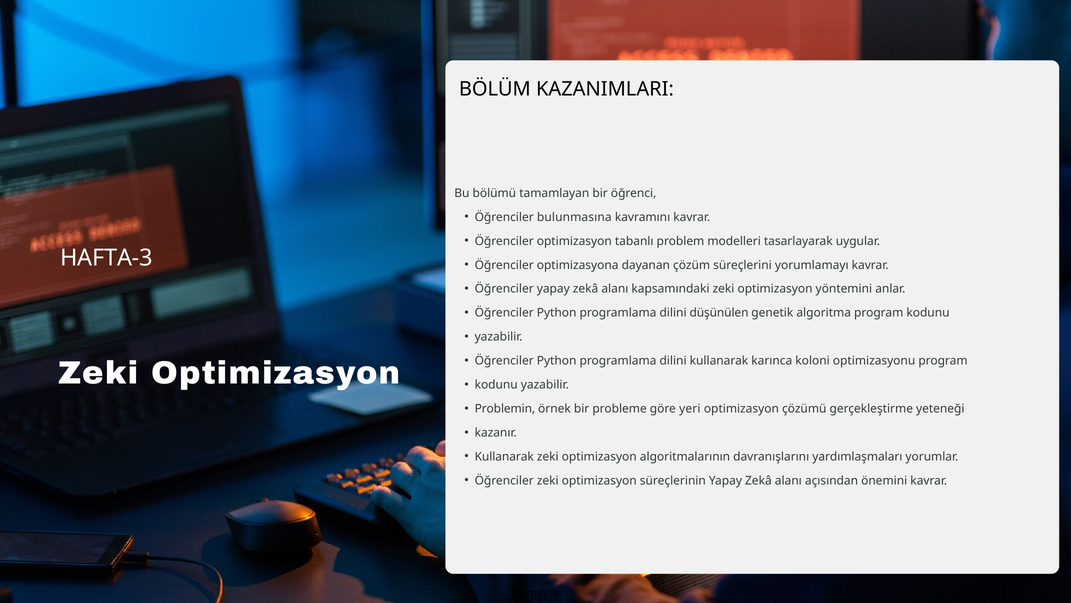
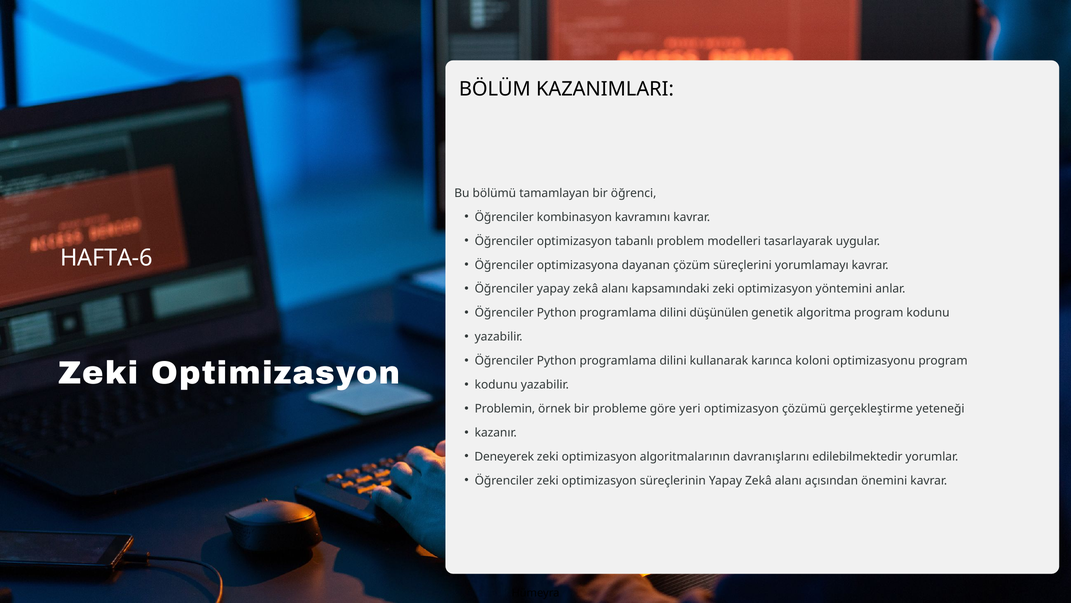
bulunmasına: bulunmasına -> kombinasyon (574, 217)
HAFTA-3: HAFTA-3 -> HAFTA-6 (106, 258)
Kullanarak: Kullanarak -> Deneyerek (504, 456)
yardımlaşmaları: yardımlaşmaları -> edilebilmektedir (857, 456)
